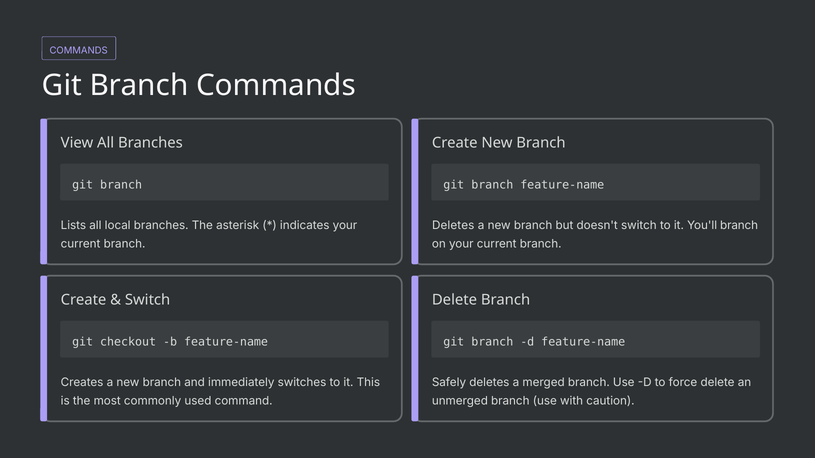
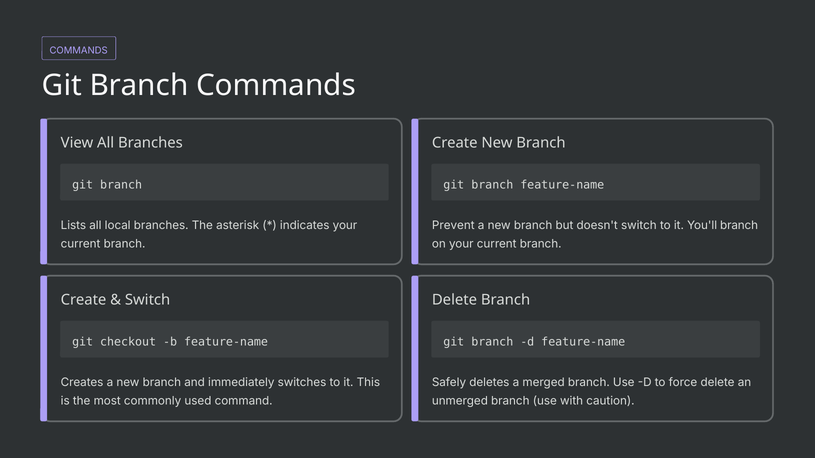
Deletes: Deletes -> Prevent (453, 226)
